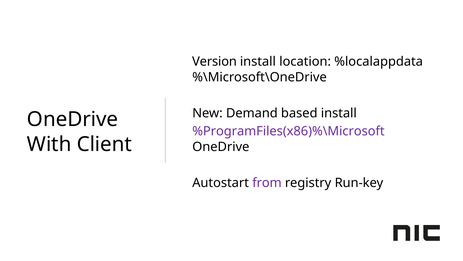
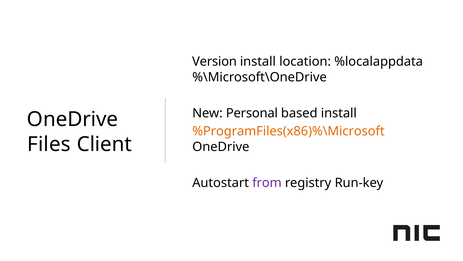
Demand: Demand -> Personal (252, 113)
%ProgramFiles(x86)%\Microsoft colour: purple -> orange (288, 131)
With: With -> Files (49, 144)
